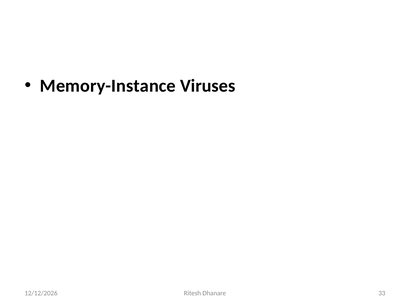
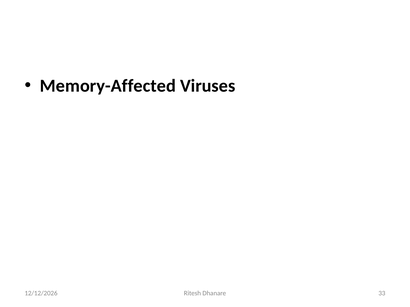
Memory-Instance: Memory-Instance -> Memory-Affected (108, 86)
